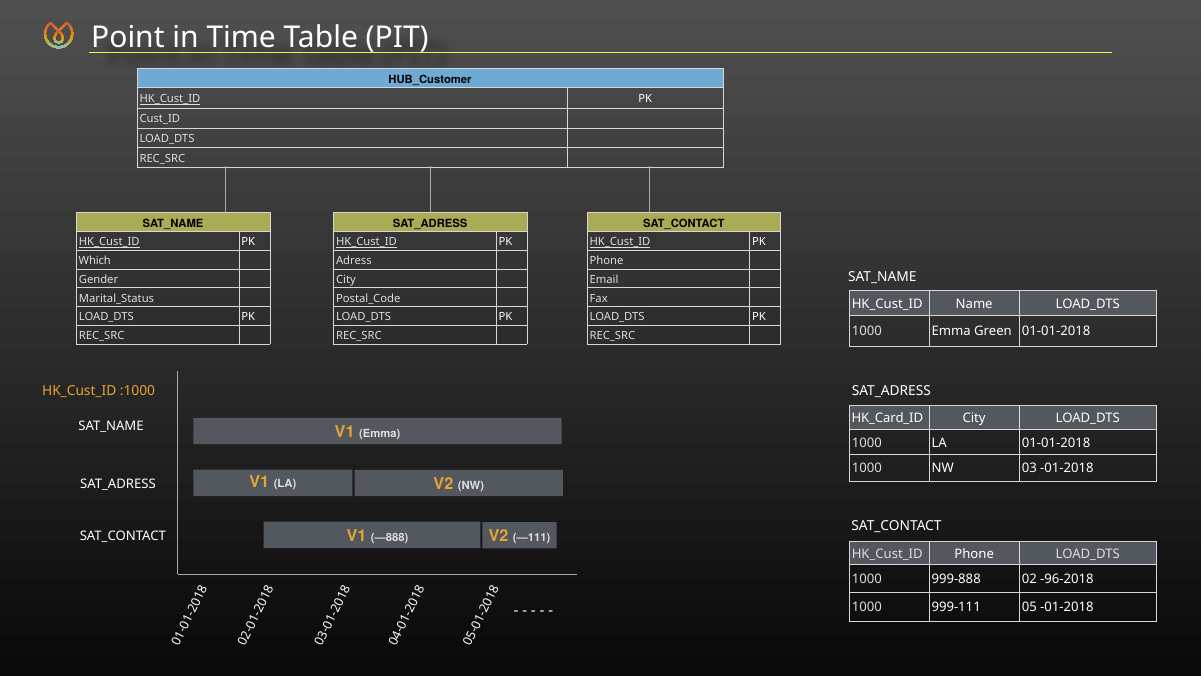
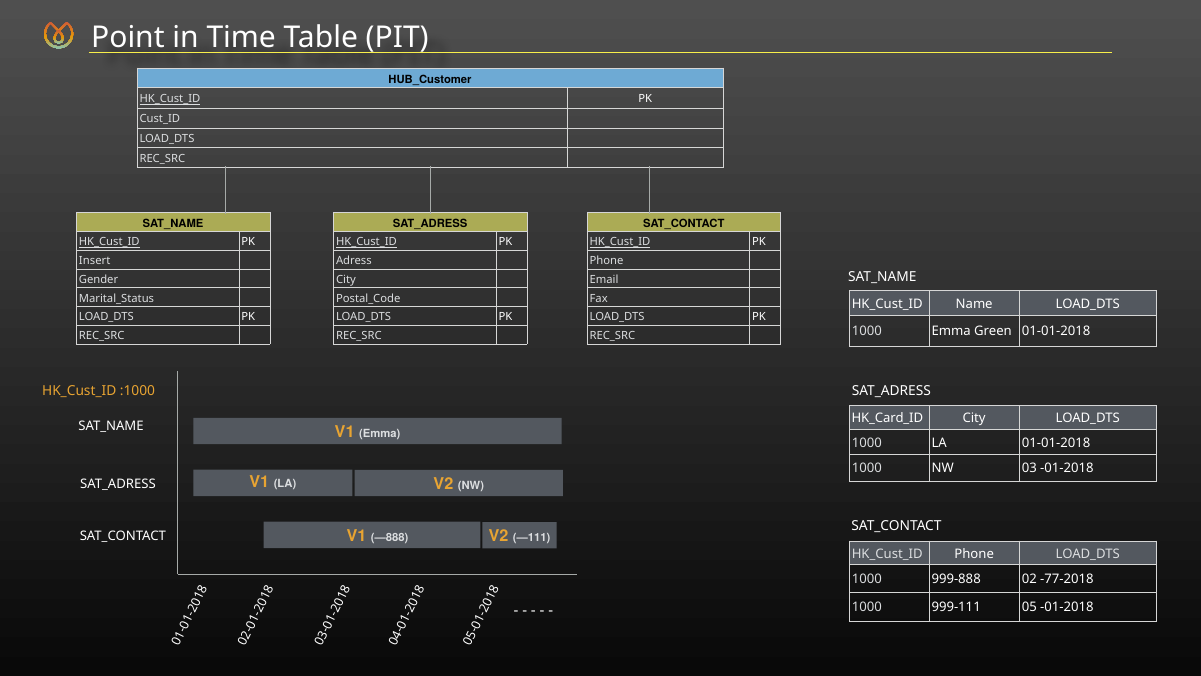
Which: Which -> Insert (95, 261)
-96-2018: -96-2018 -> -77-2018 (1067, 579)
